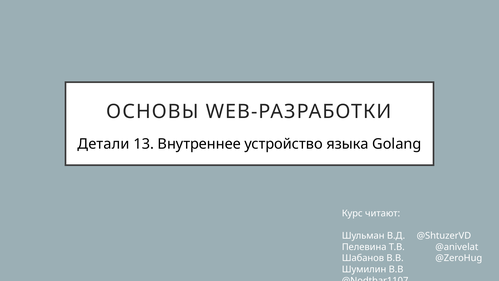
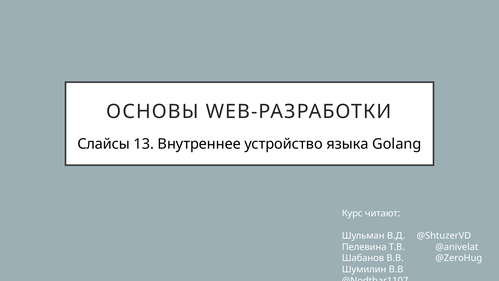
Детали: Детали -> Слайсы (104, 144)
